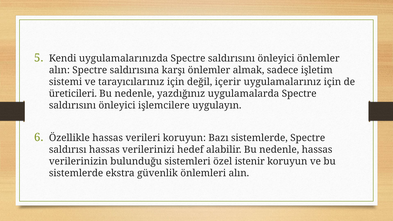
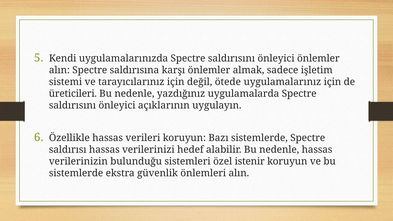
içerir: içerir -> ötede (228, 82)
işlemcilere: işlemcilere -> açıklarının (164, 105)
